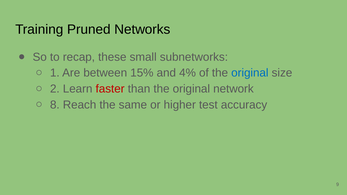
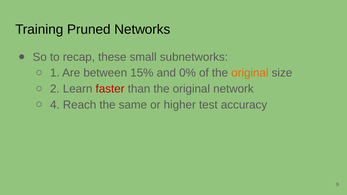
4%: 4% -> 0% (188, 73)
original colour: blue -> orange (250, 73)
8: 8 -> 4 (55, 105)
